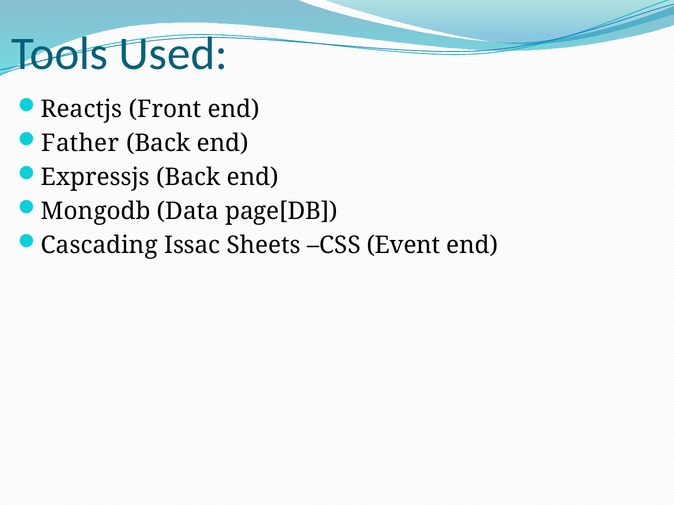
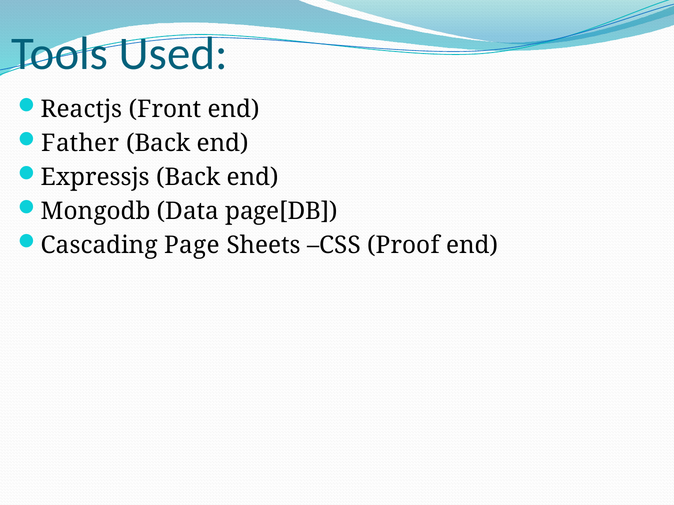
Issac: Issac -> Page (192, 246)
Event: Event -> Proof (403, 246)
